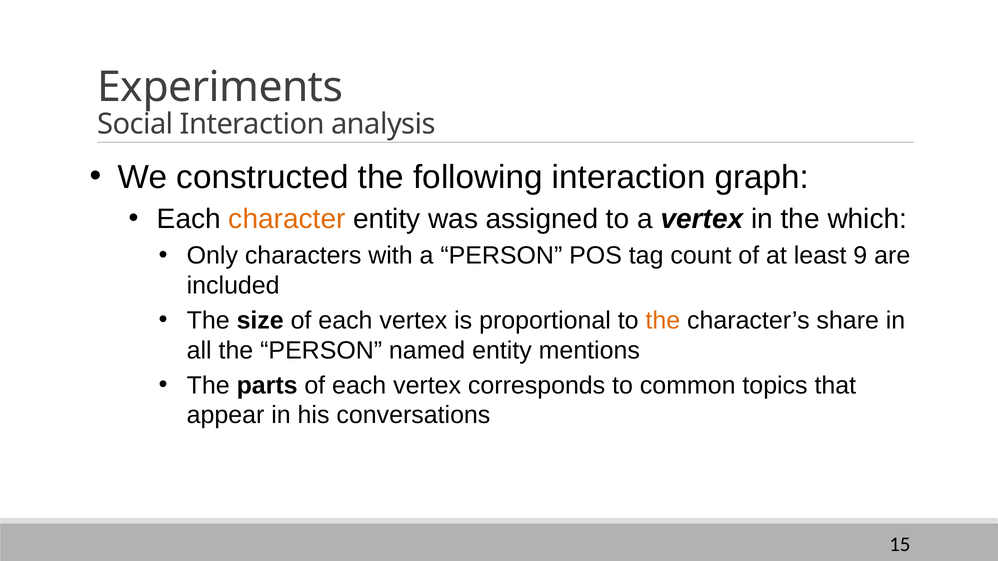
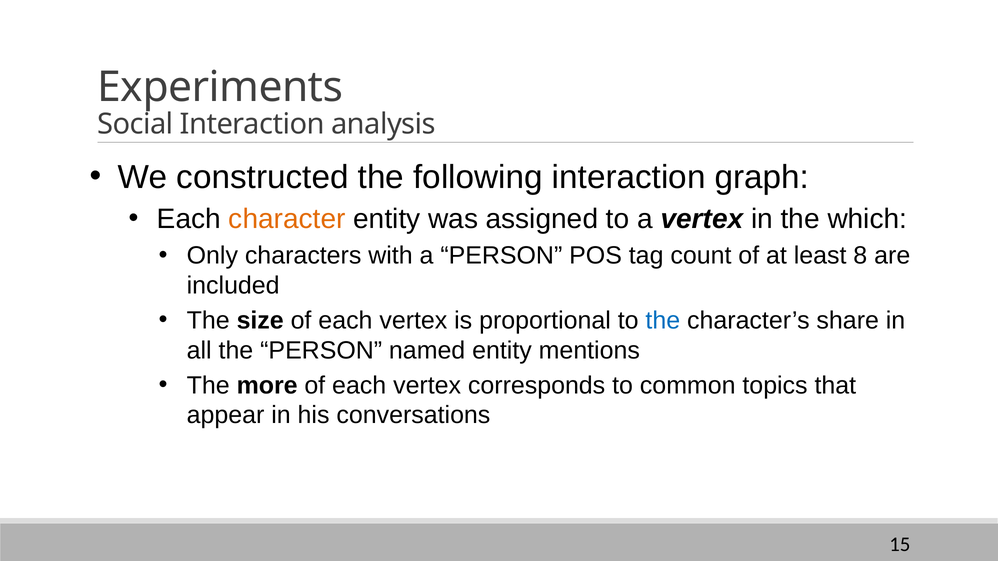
9: 9 -> 8 (860, 256)
the colour: orange -> blue (663, 321)
parts: parts -> more (267, 386)
